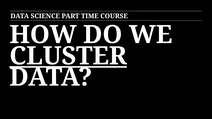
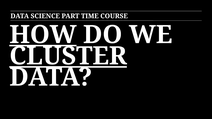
HOW underline: none -> present (43, 35)
